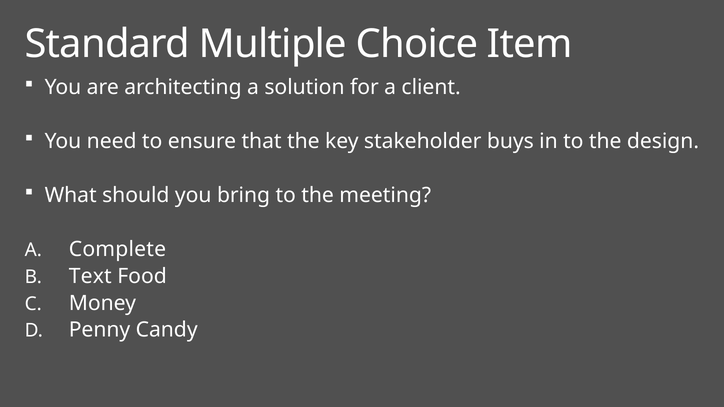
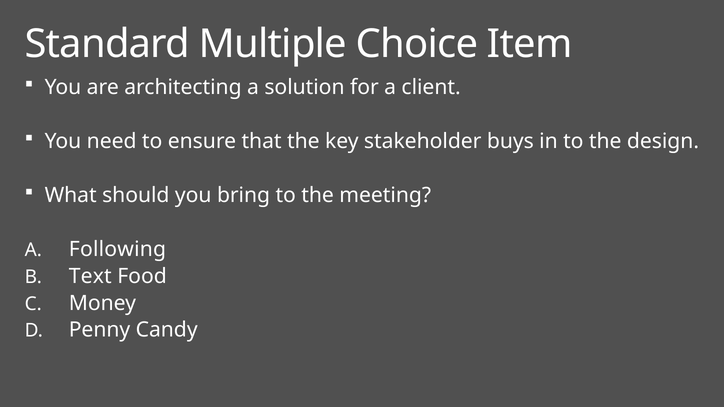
Complete: Complete -> Following (117, 249)
